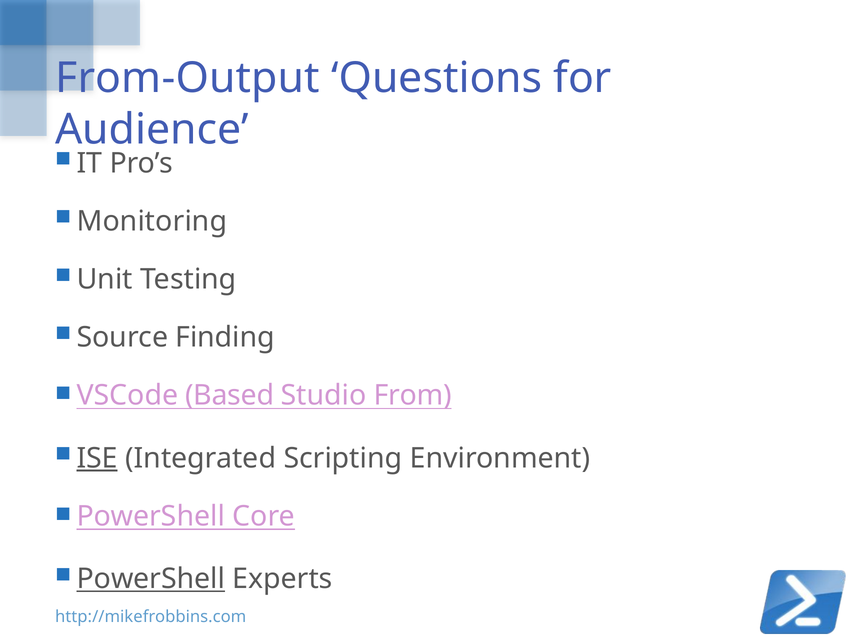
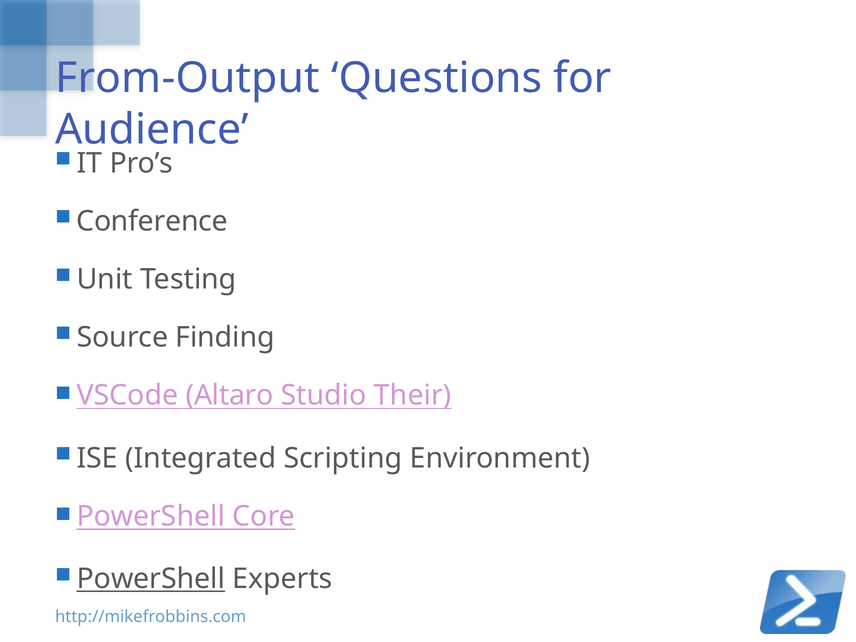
Monitoring: Monitoring -> Conference (152, 221)
Based: Based -> Altaro (230, 396)
From: From -> Their (413, 396)
ISE underline: present -> none (97, 458)
